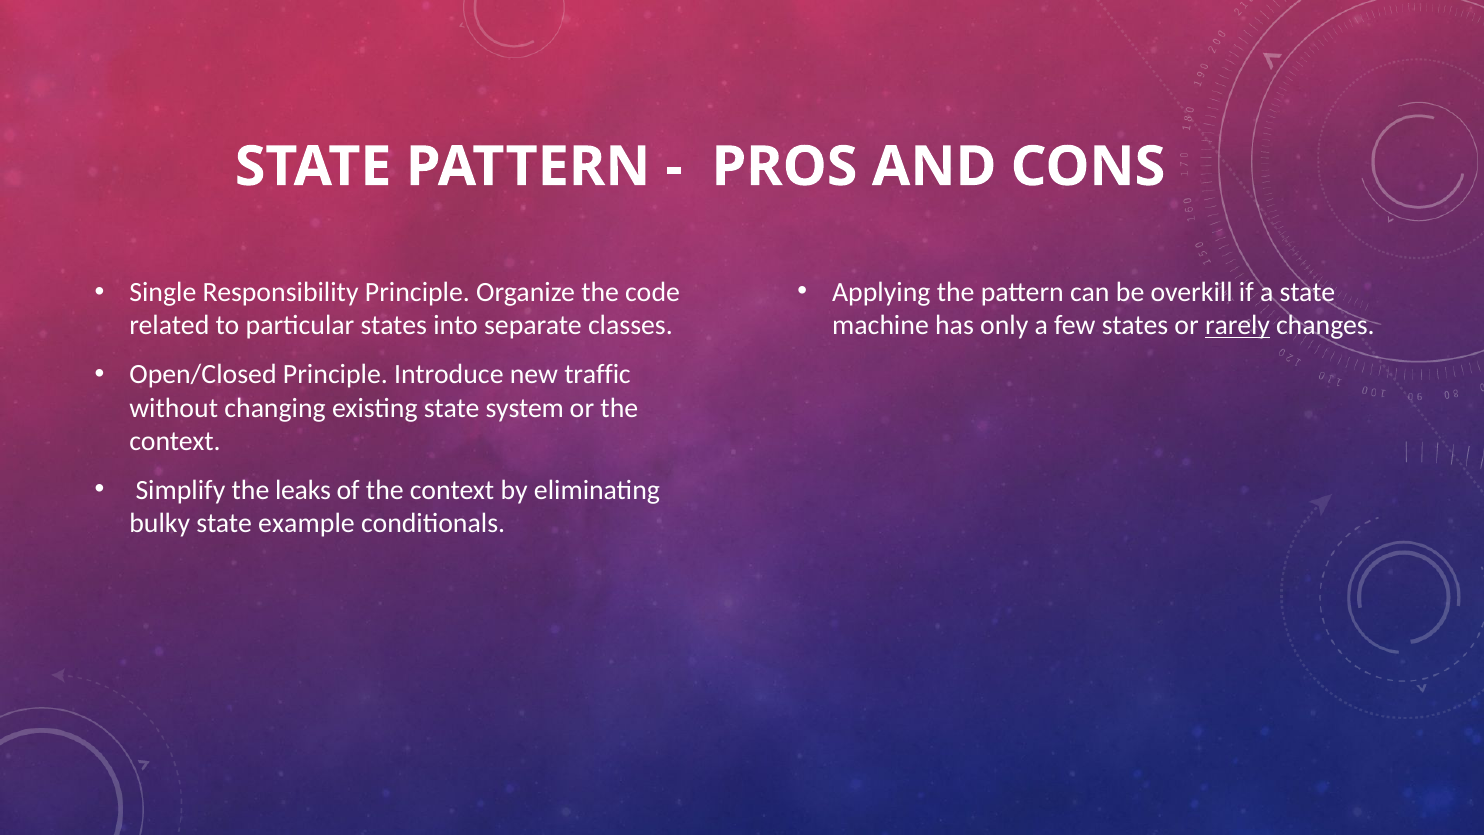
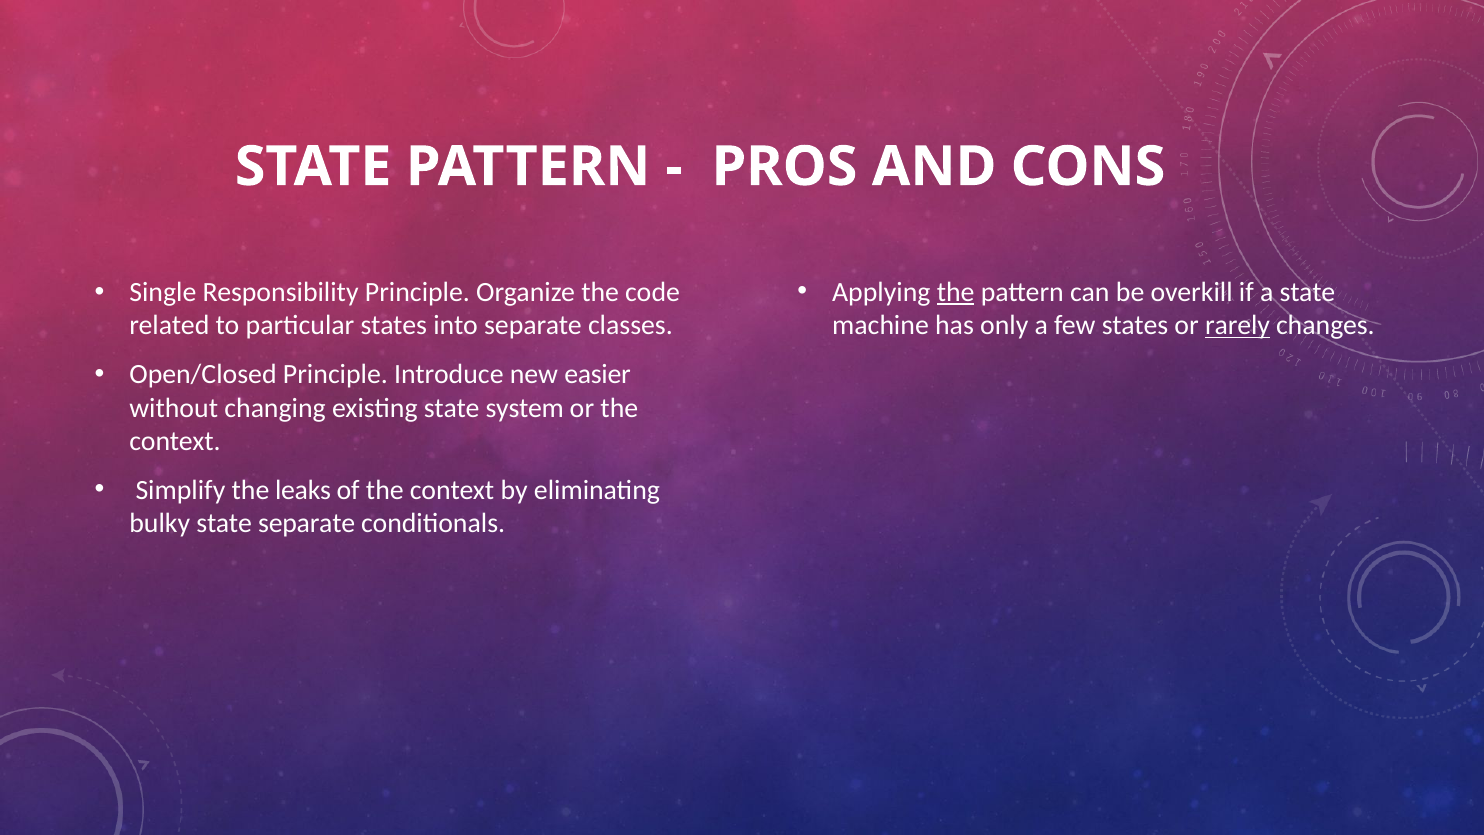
the underline: none -> present (956, 292)
traffic: traffic -> easier (598, 374)
state example: example -> separate (307, 524)
